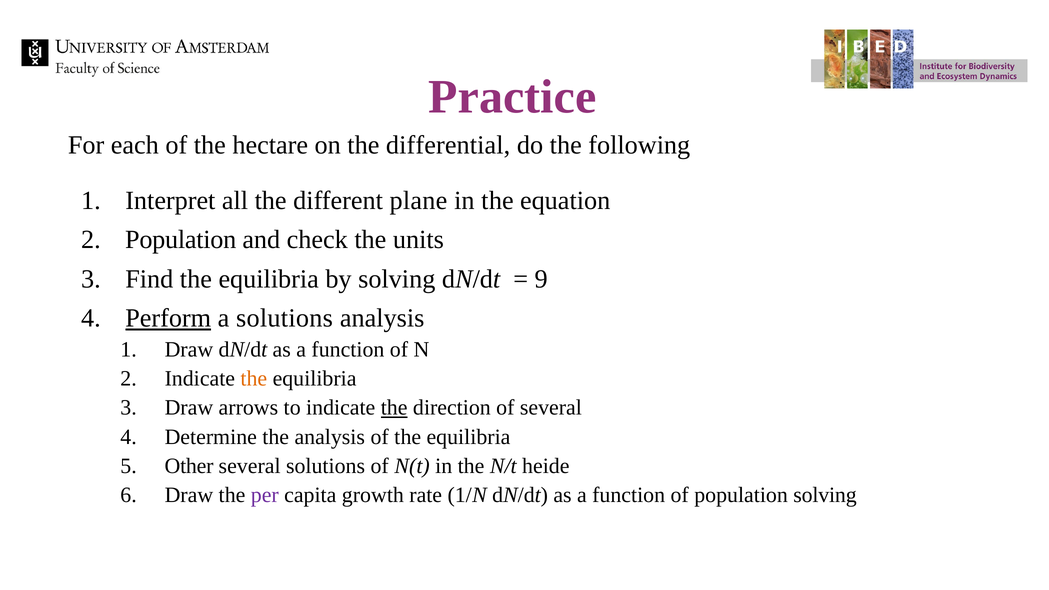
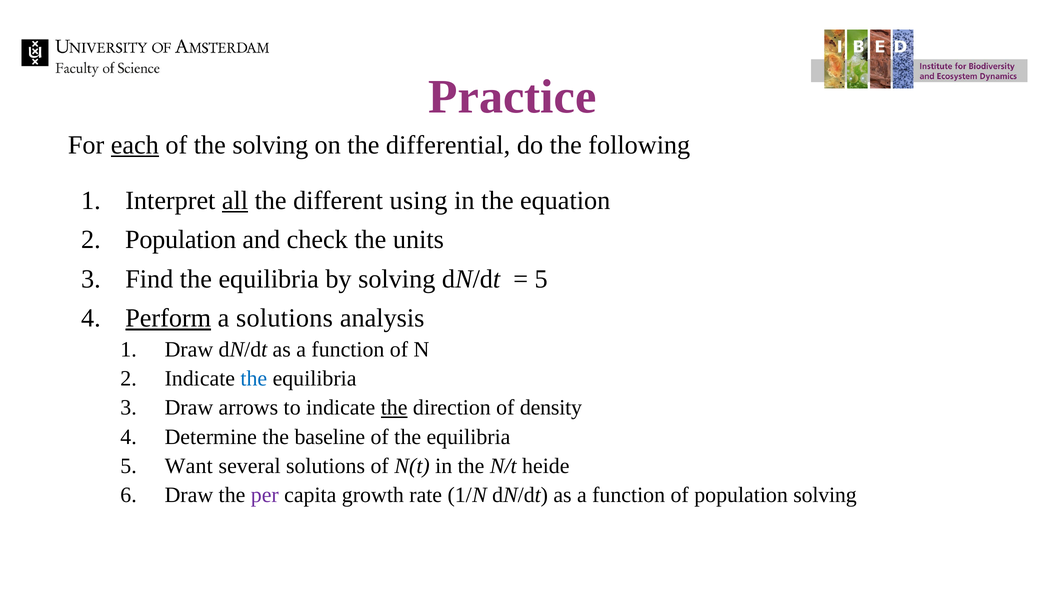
each underline: none -> present (135, 145)
the hectare: hectare -> solving (270, 145)
all underline: none -> present (235, 201)
plane: plane -> using (418, 201)
9: 9 -> 5 (541, 279)
the colour: orange -> blue (254, 379)
of several: several -> density (551, 408)
the analysis: analysis -> baseline (330, 437)
Other: Other -> Want (189, 466)
